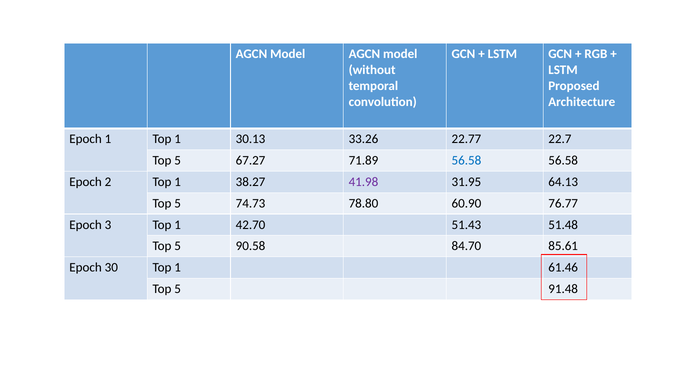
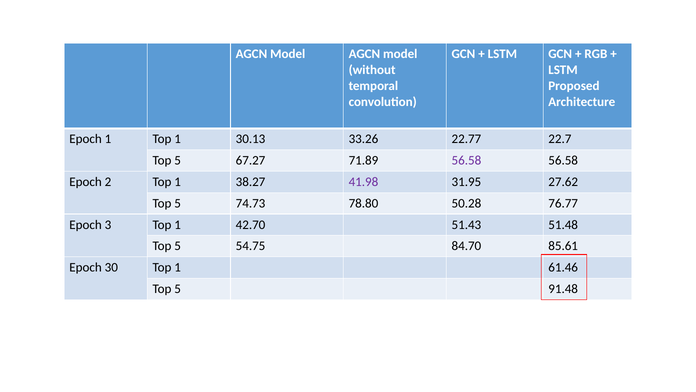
56.58 colour: blue -> purple (466, 160)
64.13: 64.13 -> 27.62 (563, 182)
60.90: 60.90 -> 50.28 (466, 203)
90.58: 90.58 -> 54.75 (251, 246)
